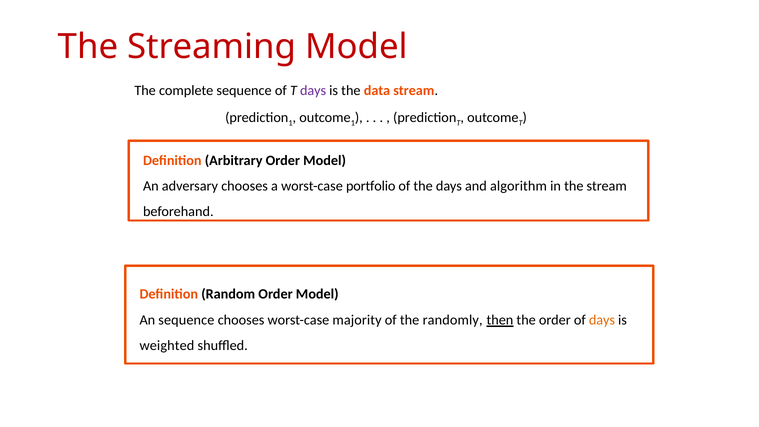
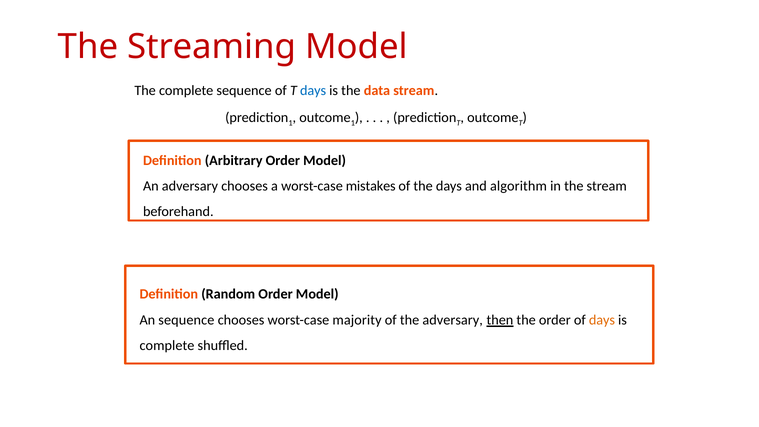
days colour: purple -> blue (313, 91)
portfolio: portfolio -> mistakes (371, 186)
the randomly: randomly -> adversary (453, 320)
weighted: weighted -> complete (167, 345)
